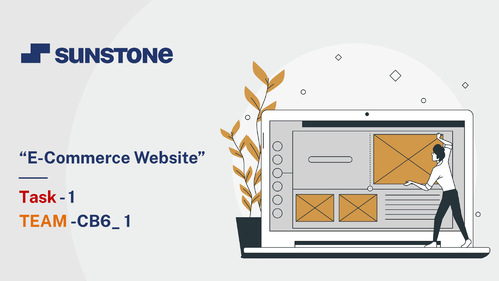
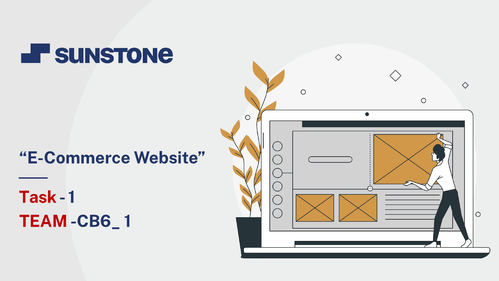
TEAM colour: orange -> red (43, 221)
